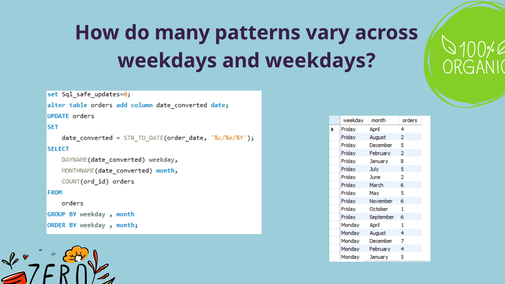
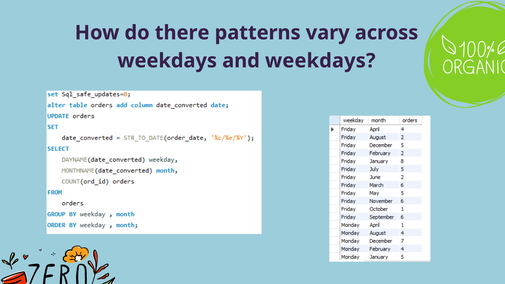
many: many -> there (182, 33)
